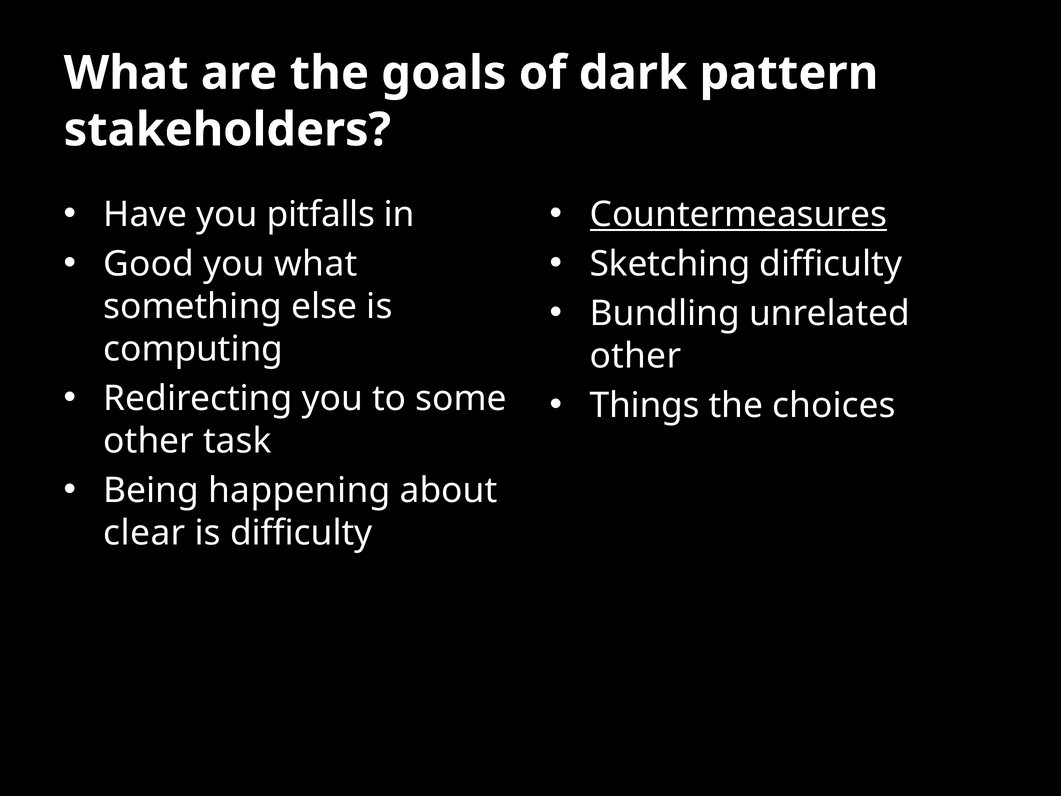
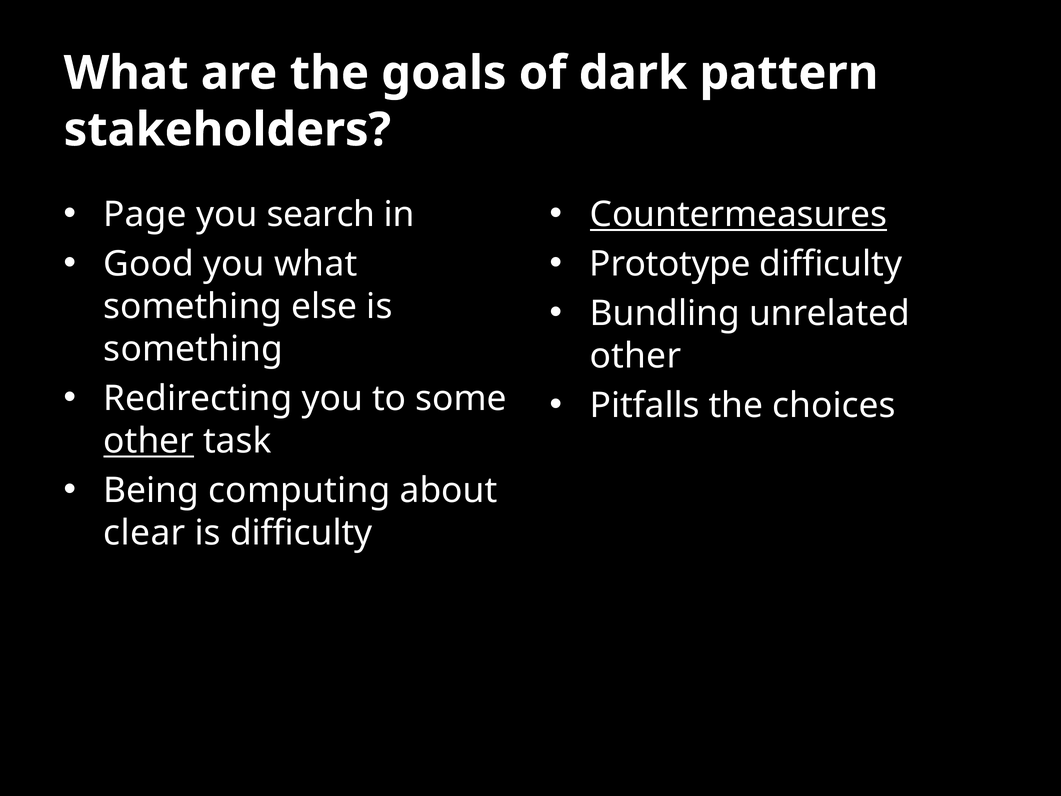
Have: Have -> Page (145, 215)
pitfalls: pitfalls -> search (321, 215)
Sketching: Sketching -> Prototype (670, 264)
computing: computing -> something (193, 349)
Things: Things -> Pitfalls (645, 406)
other underline: none -> present (149, 441)
happening: happening -> computing (299, 491)
